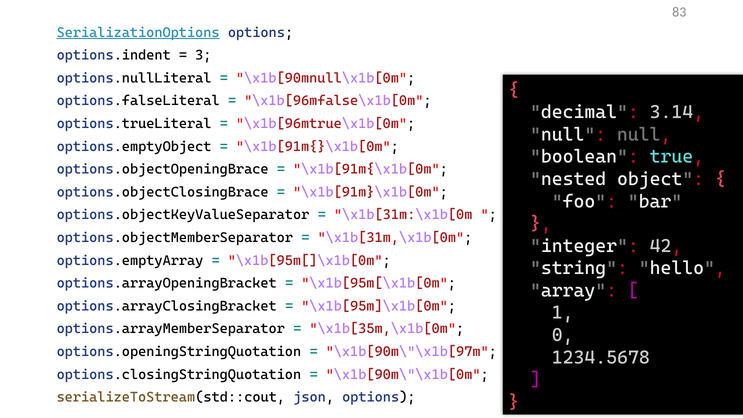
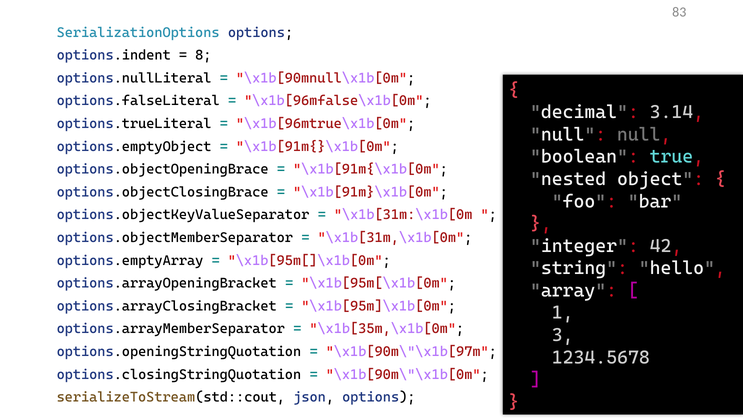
SerializationOptions underline: present -> none (138, 32)
3: 3 -> 8 (203, 55)
0: 0 -> 3 (563, 335)
